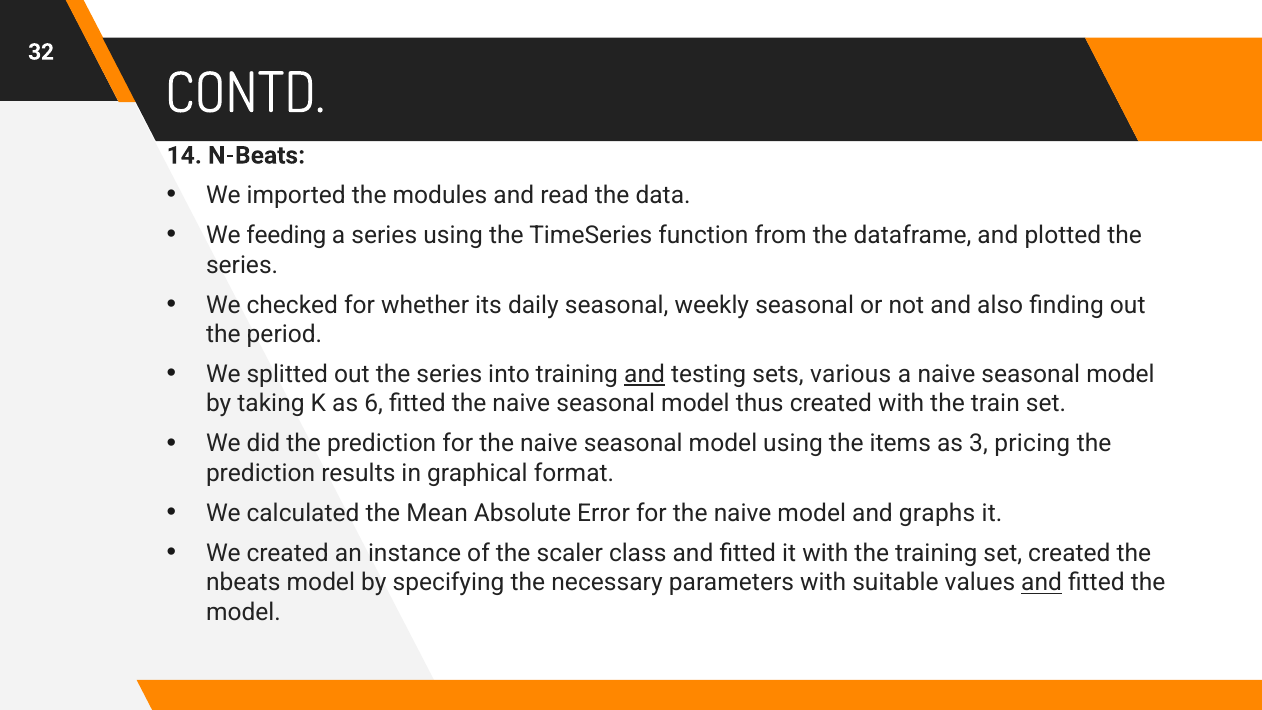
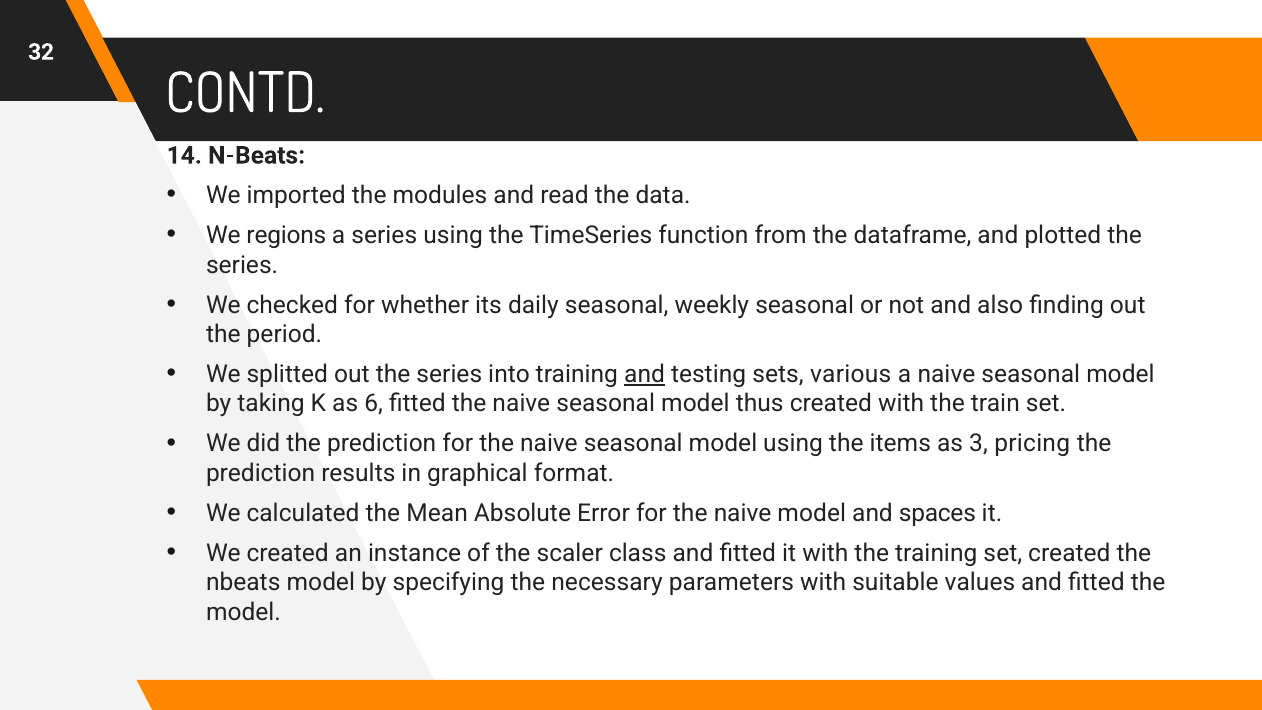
feeding: feeding -> regions (286, 235)
graphs: graphs -> spaces (937, 513)
and underline: present -> none (1042, 583)
